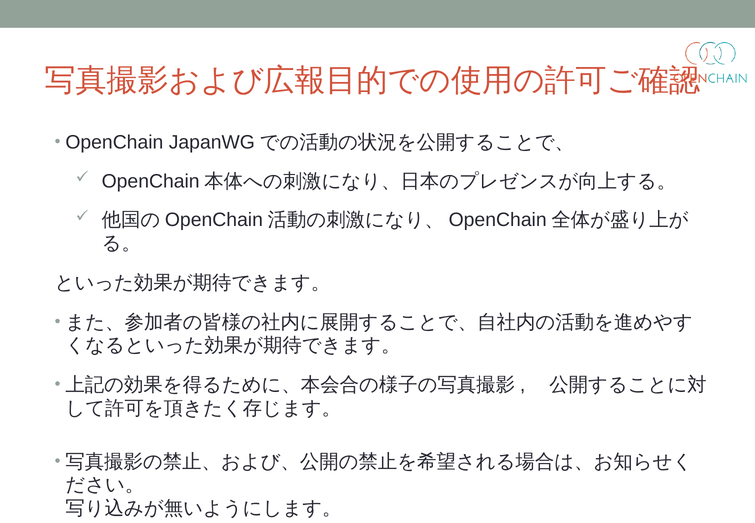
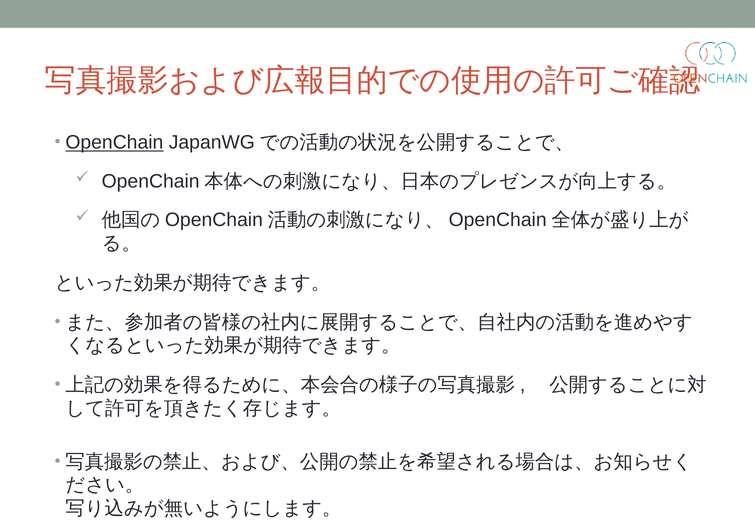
OpenChain underline: none -> present (114, 143)
